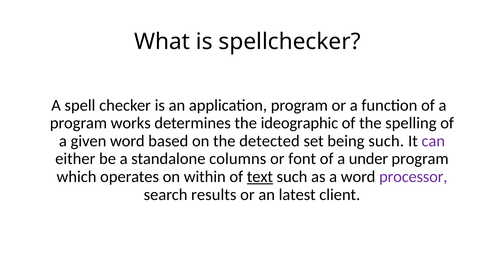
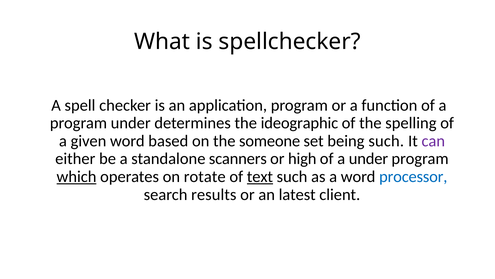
program works: works -> under (131, 123)
detected: detected -> someone (270, 141)
columns: columns -> scanners (238, 159)
font: font -> high (302, 159)
which underline: none -> present (76, 176)
within: within -> rotate (205, 176)
processor colour: purple -> blue (413, 176)
